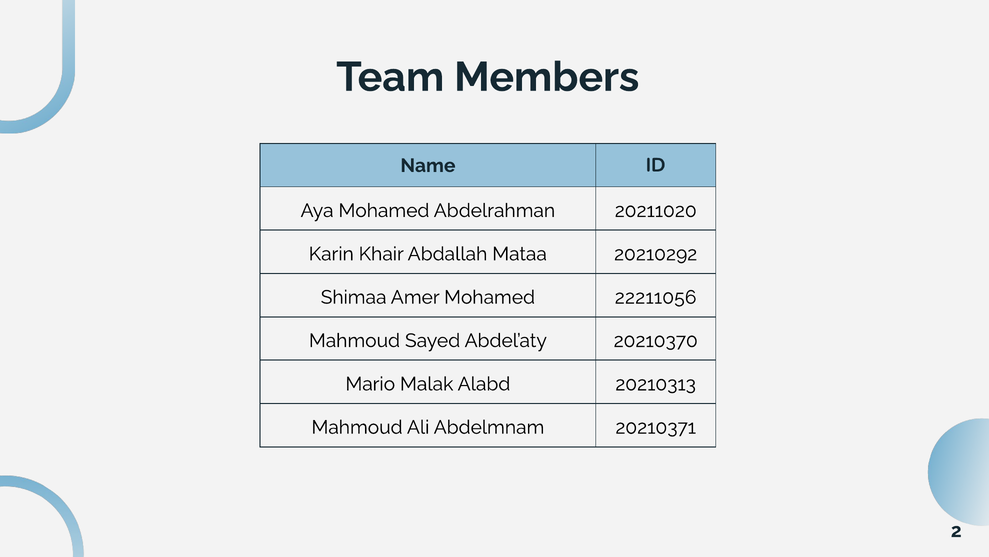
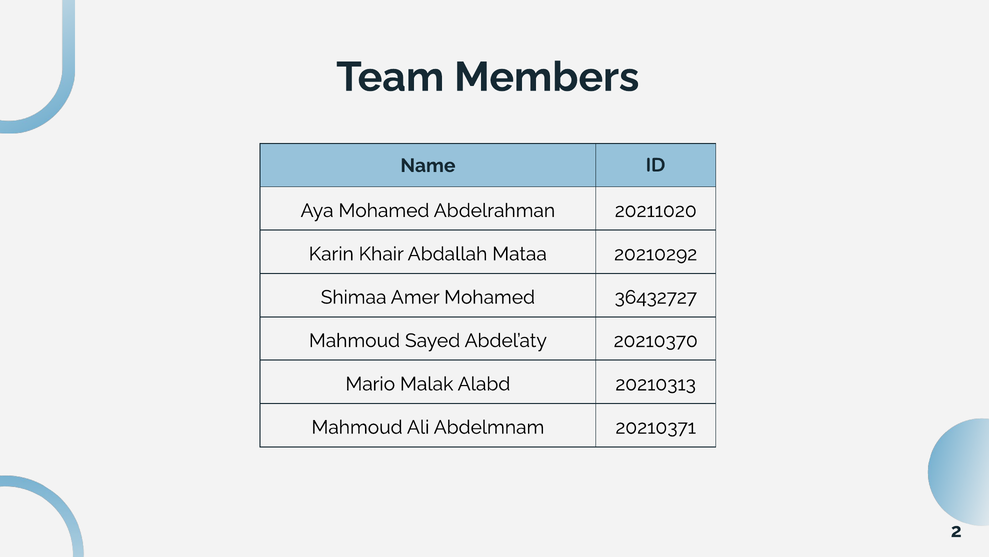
22211056: 22211056 -> 36432727 (656, 297)
